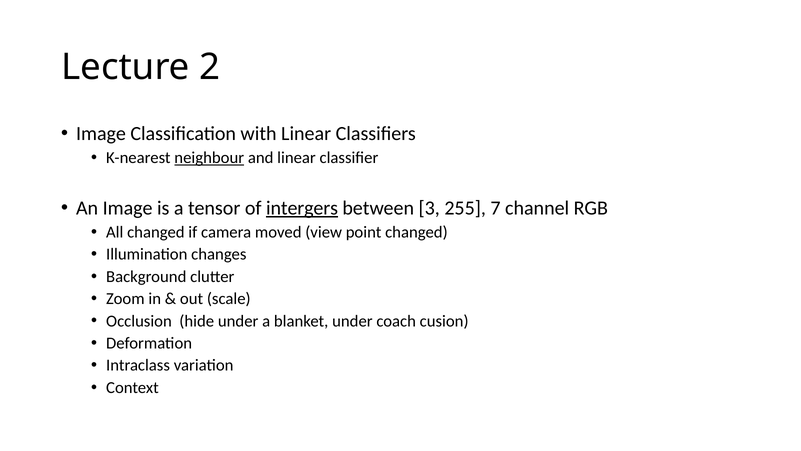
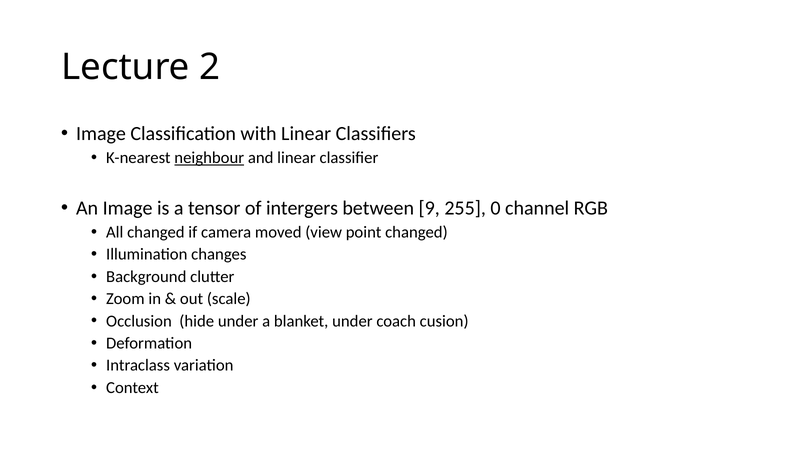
intergers underline: present -> none (302, 208)
3: 3 -> 9 (429, 208)
7: 7 -> 0 (495, 208)
